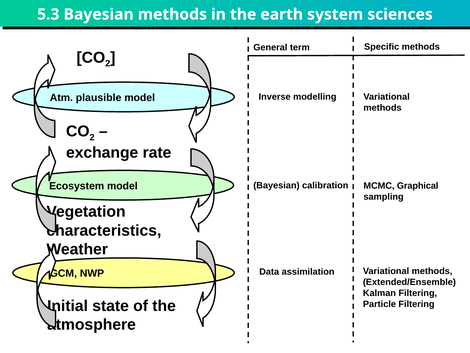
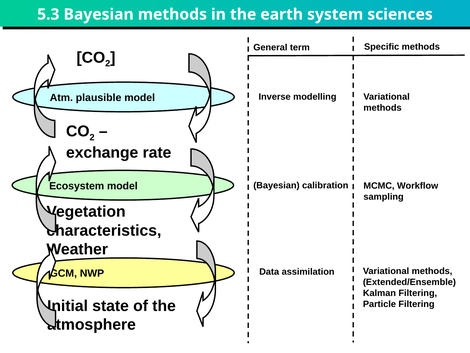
Graphical: Graphical -> Workflow (418, 185)
